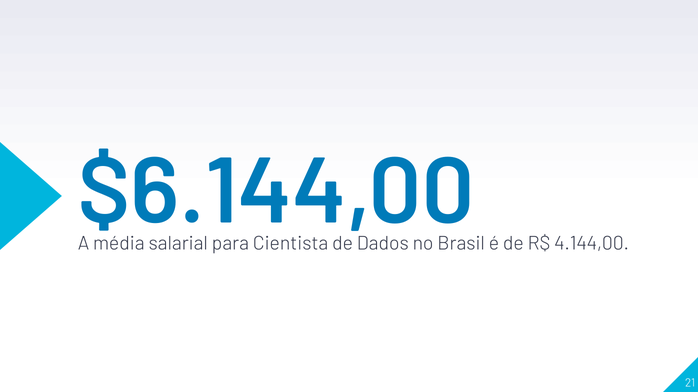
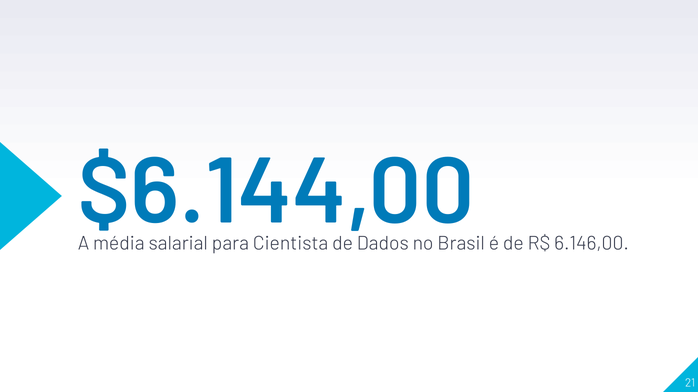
4.144,00: 4.144,00 -> 6.146,00 (592, 244)
